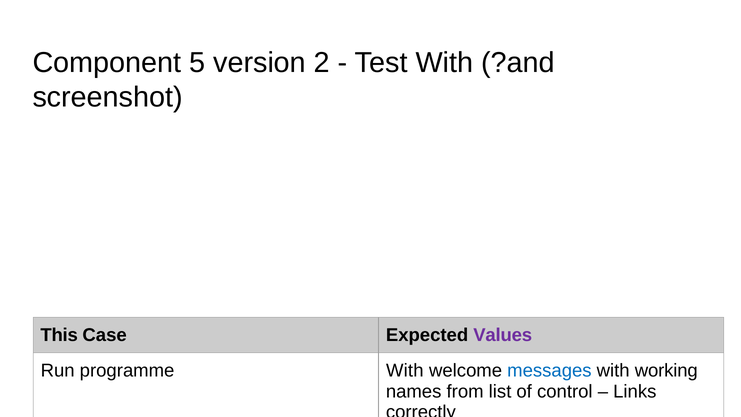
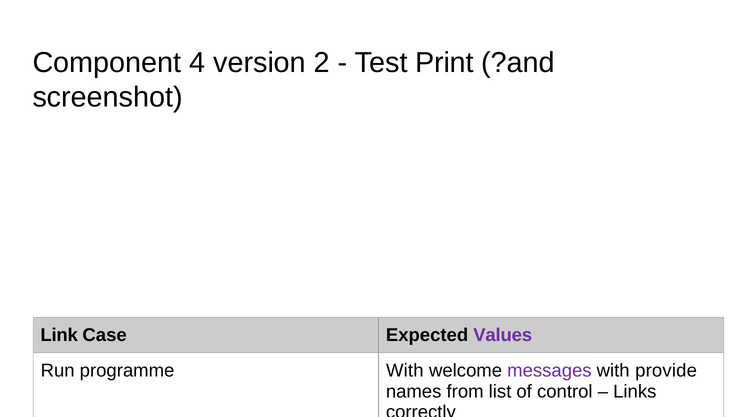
5: 5 -> 4 (197, 63)
Test With: With -> Print (444, 63)
This: This -> Link (59, 335)
messages colour: blue -> purple (549, 371)
working: working -> provide (666, 371)
